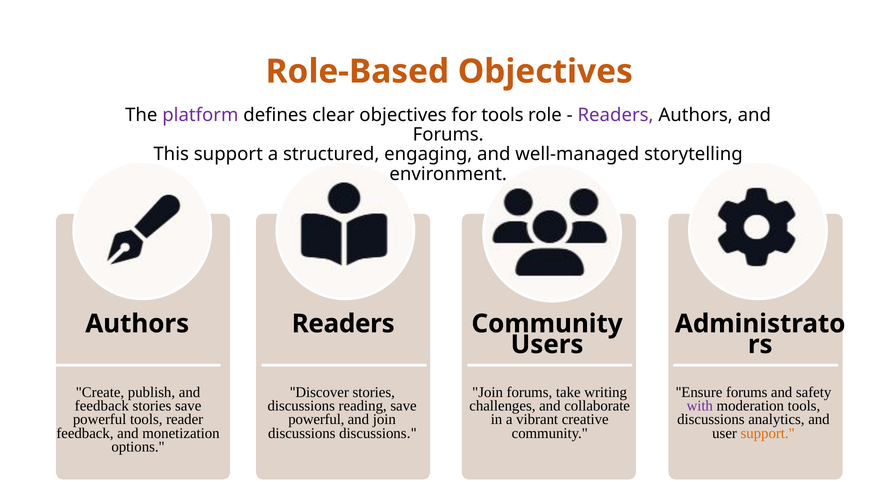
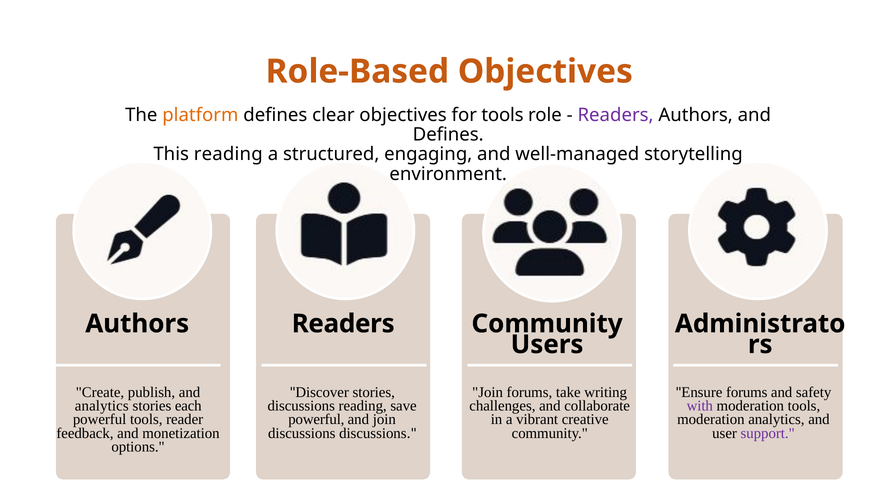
platform colour: purple -> orange (200, 115)
Forums: Forums -> Defines (448, 134)
This support: support -> reading (228, 154)
feedback: feedback -> analytics (102, 406)
stories save: save -> each (188, 406)
discussions: discussions -> moderation (711, 419)
support colour: orange -> purple (768, 433)
